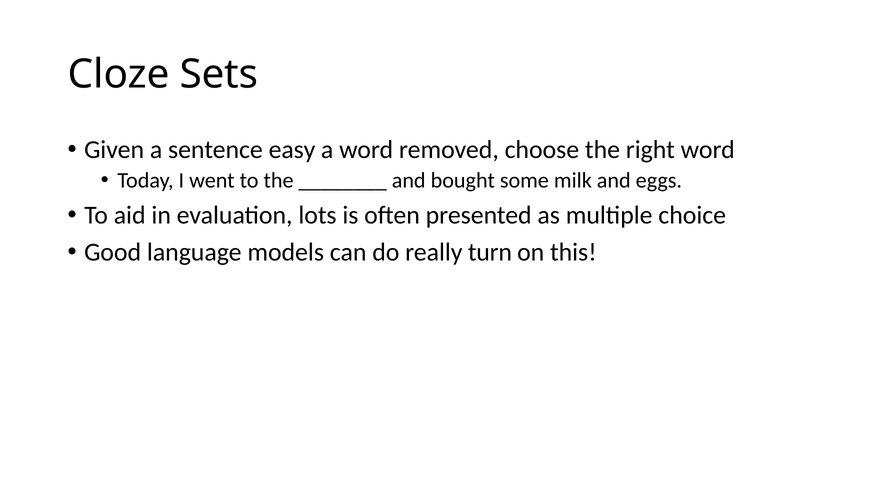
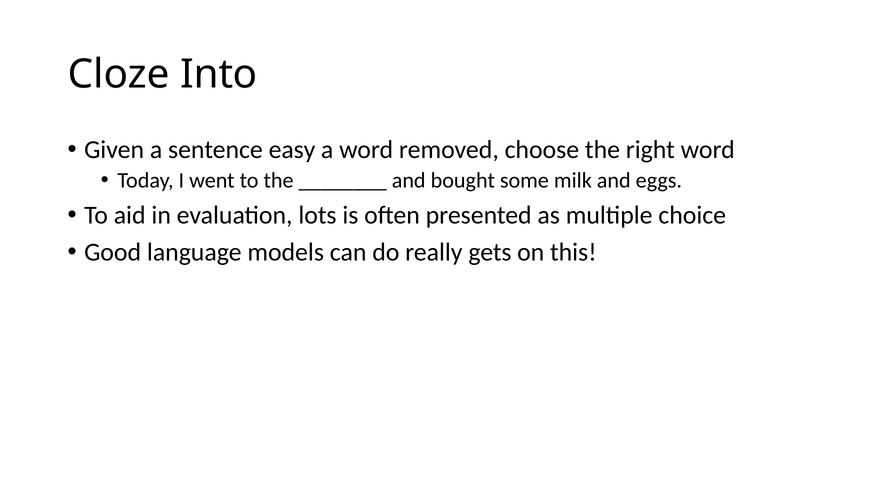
Sets: Sets -> Into (219, 74)
turn: turn -> gets (490, 253)
